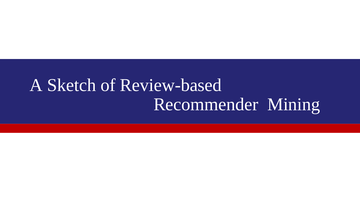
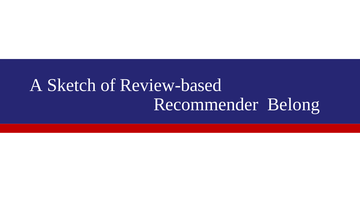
Mining: Mining -> Belong (294, 104)
